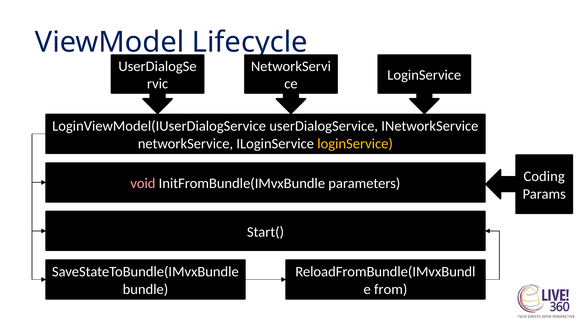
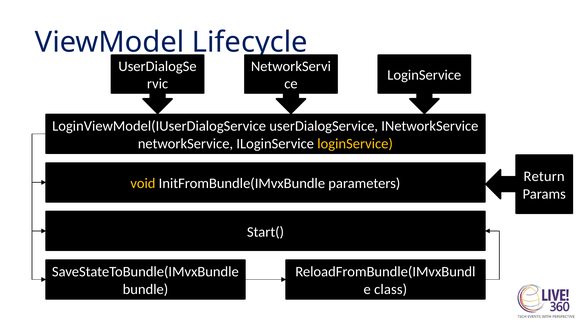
Coding: Coding -> Return (544, 177)
void colour: pink -> yellow (143, 184)
from: from -> class (391, 290)
